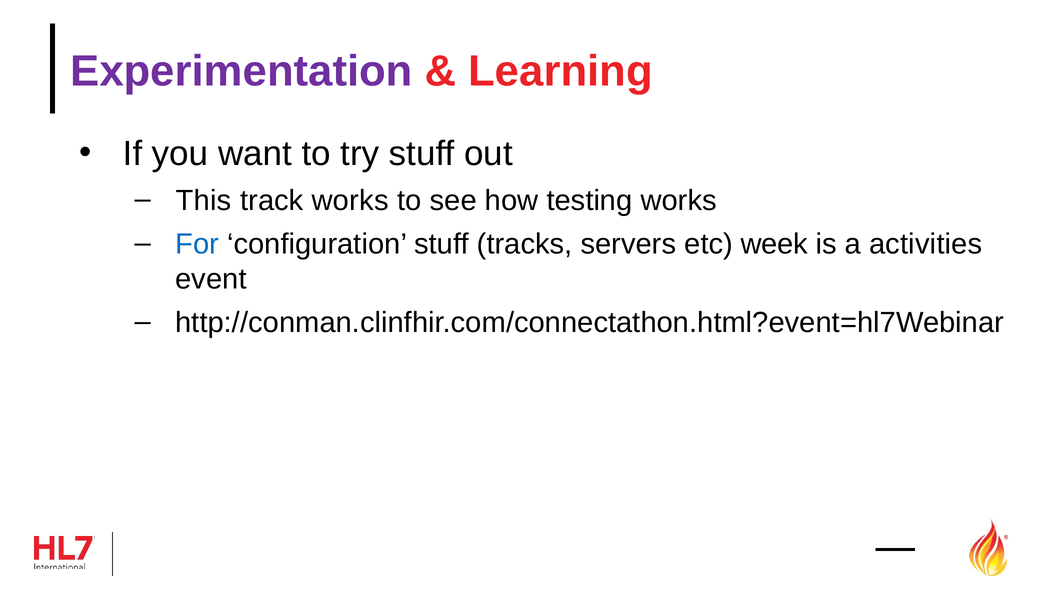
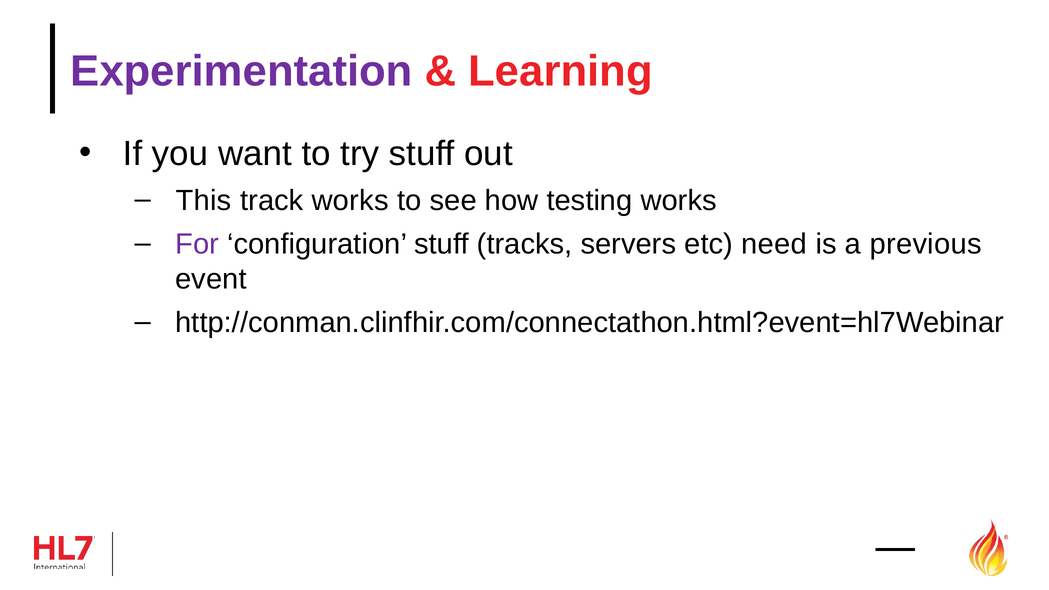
For colour: blue -> purple (197, 244)
week: week -> need (774, 244)
activities: activities -> previous (926, 244)
